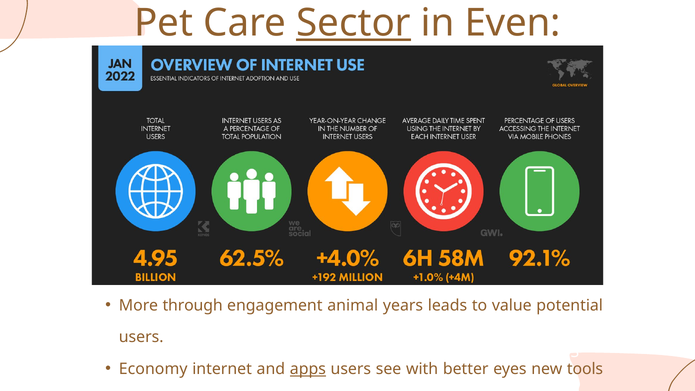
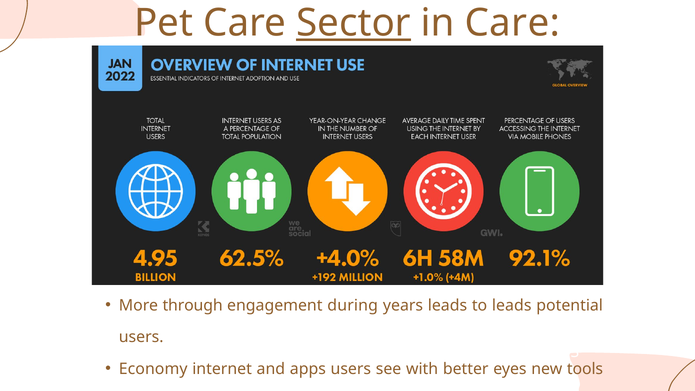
in Even: Even -> Care (512, 23)
animal: animal -> during (353, 305)
to value: value -> leads (512, 305)
apps underline: present -> none (308, 369)
